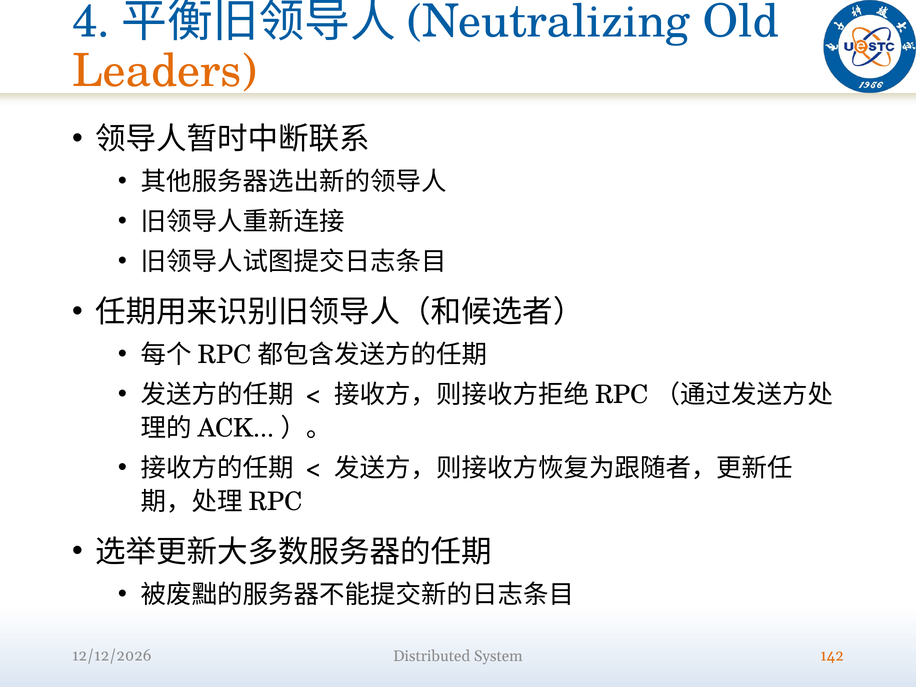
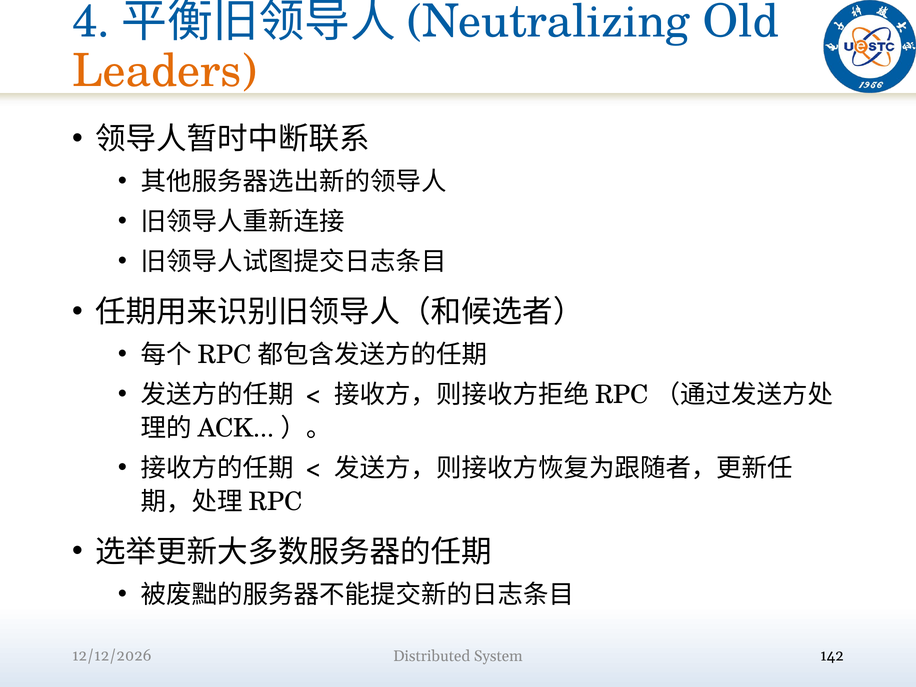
142 colour: orange -> black (832, 656)
